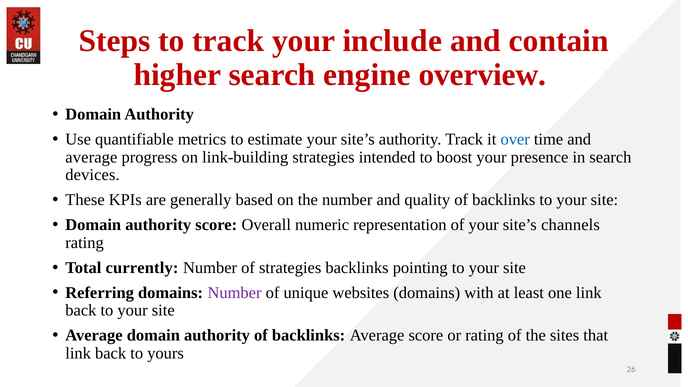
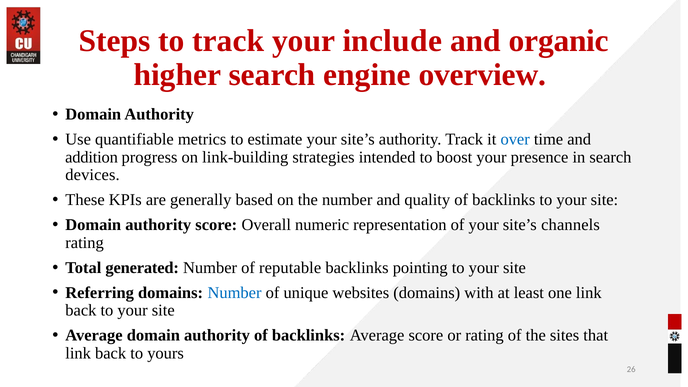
contain: contain -> organic (559, 41)
average: average -> addition (92, 157)
currently: currently -> generated (142, 268)
of strategies: strategies -> reputable (290, 268)
Number colour: purple -> blue (235, 293)
